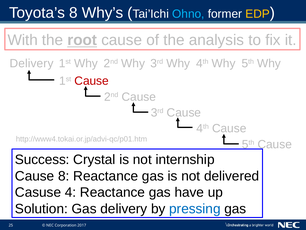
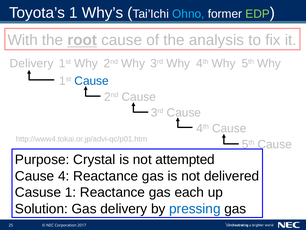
Toyota’s 8: 8 -> 1 (73, 13)
EDP colour: yellow -> light green (258, 14)
Cause colour: red -> blue (92, 81)
Success: Success -> Purpose (42, 159)
internship: internship -> attempted (185, 159)
Cause 8: 8 -> 4 (64, 176)
Casuse 4: 4 -> 1 (71, 192)
have: have -> each (189, 192)
